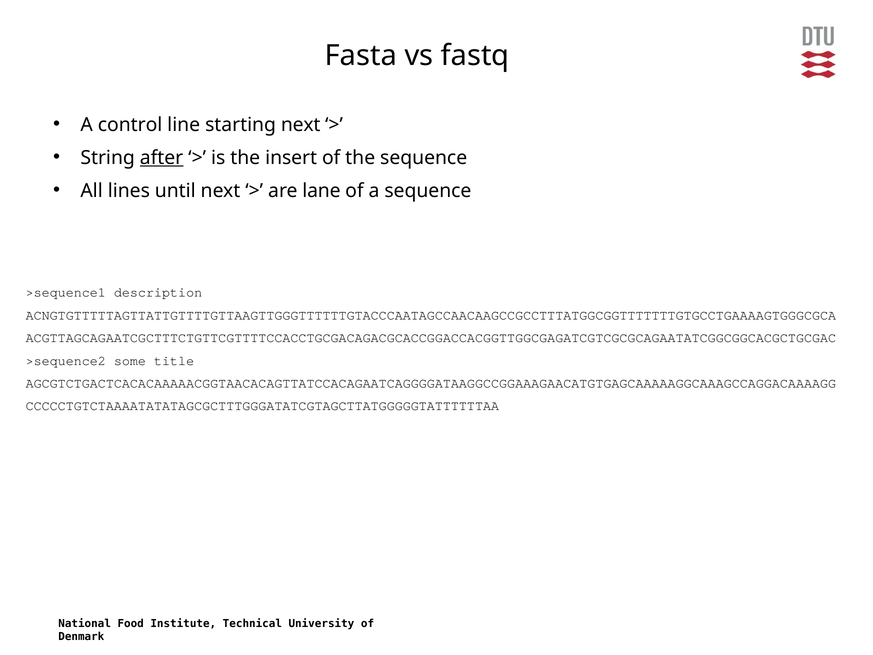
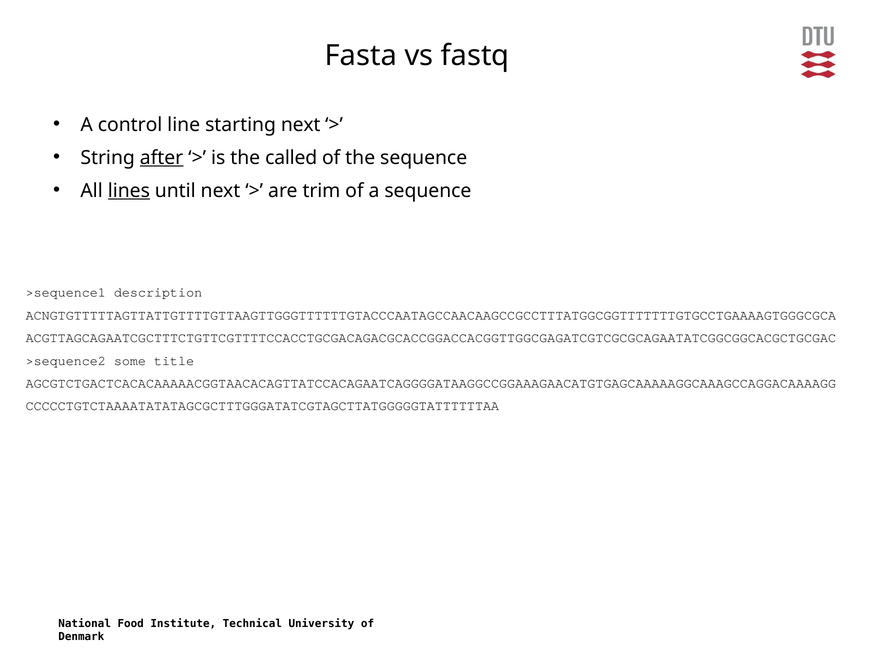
insert: insert -> called (291, 158)
lines underline: none -> present (129, 191)
lane: lane -> trim (321, 191)
